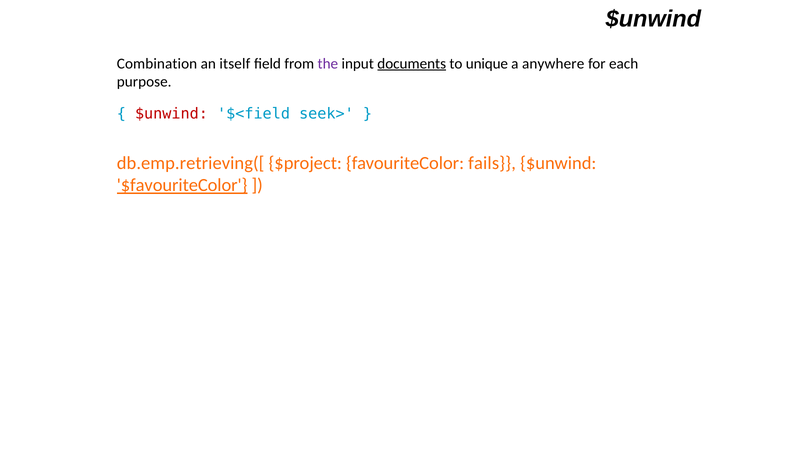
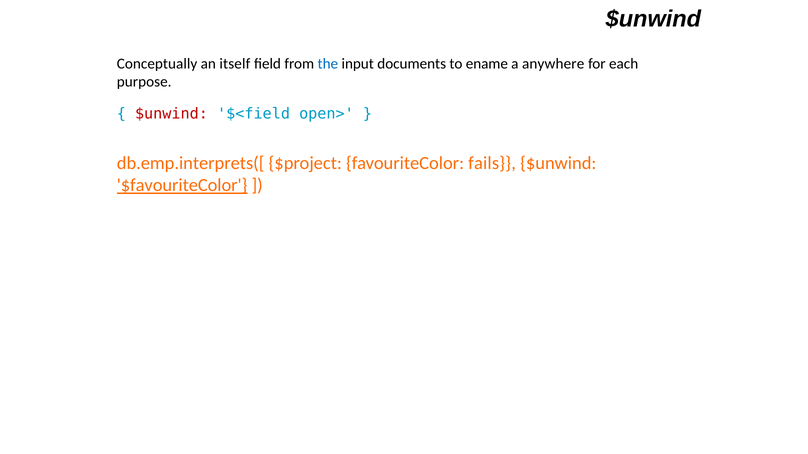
Combination: Combination -> Conceptually (157, 64)
the colour: purple -> blue (328, 64)
documents underline: present -> none (412, 64)
unique: unique -> ename (487, 64)
seek>: seek> -> open> (326, 114)
db.emp.retrieving([: db.emp.retrieving([ -> db.emp.interprets([ (191, 163)
